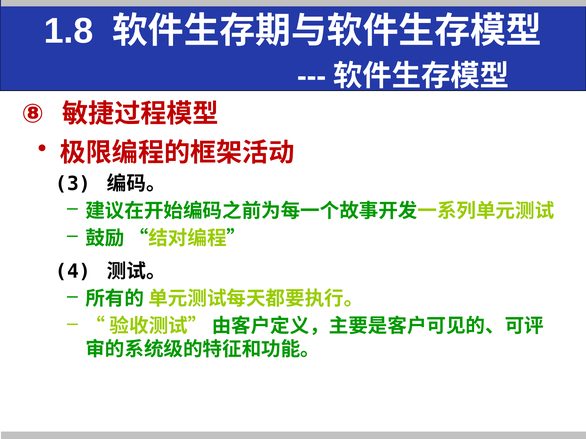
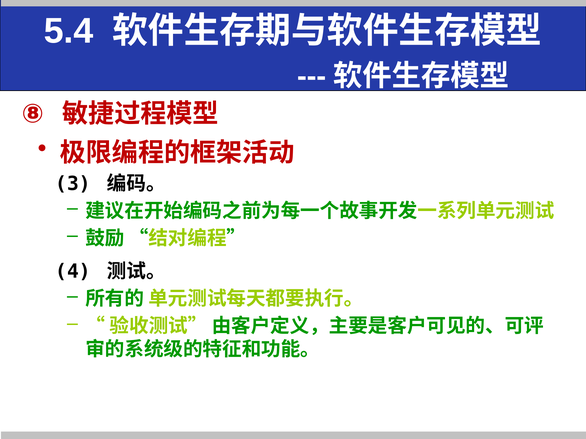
1.8: 1.8 -> 5.4 (69, 31)
